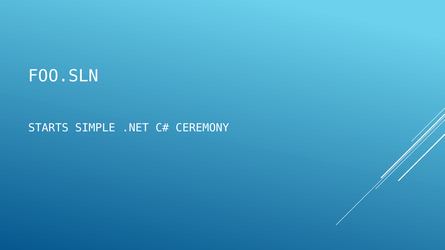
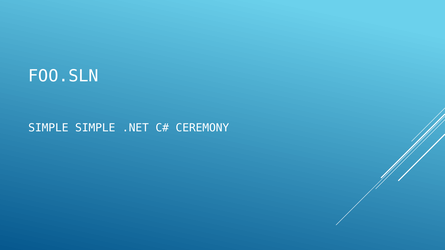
STARTS: STARTS -> SIMPLE (48, 128)
